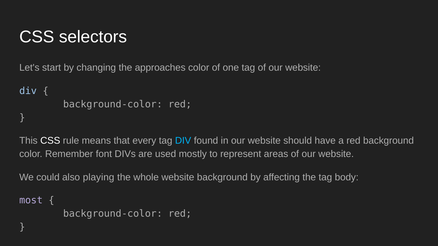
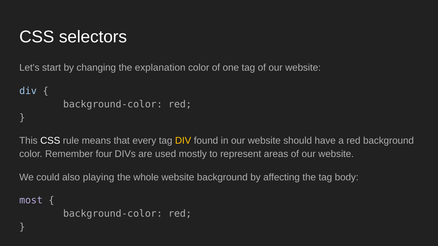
approaches: approaches -> explanation (160, 68)
DIV colour: light blue -> yellow (183, 141)
font: font -> four (104, 154)
